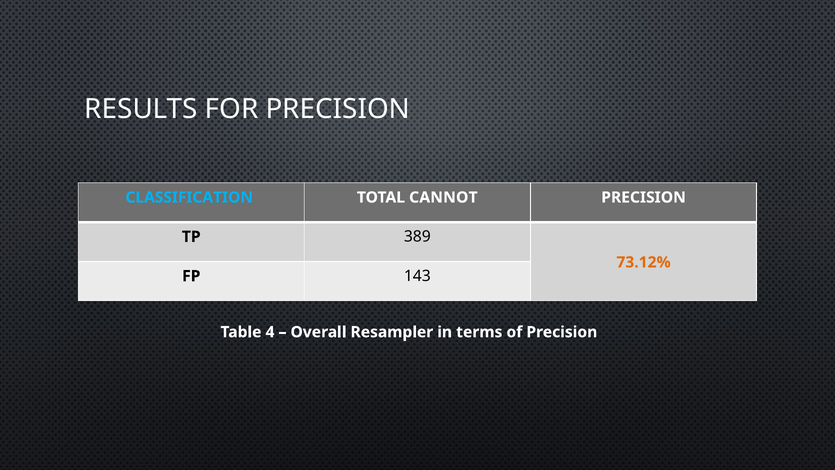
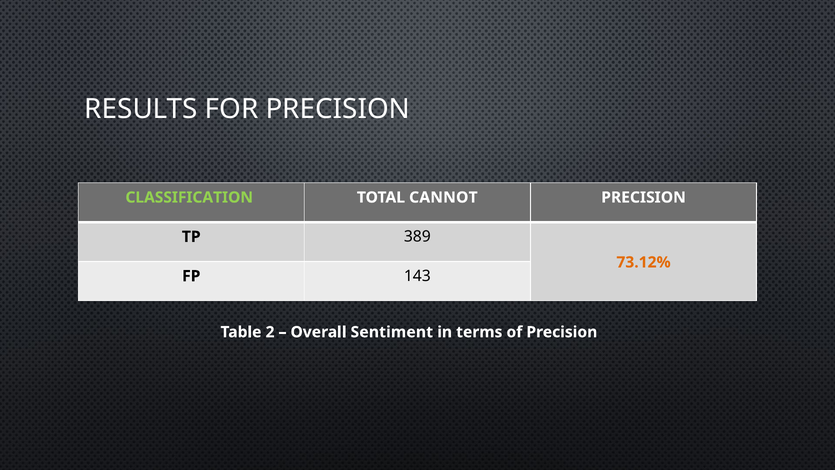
CLASSIFICATION colour: light blue -> light green (189, 197)
4: 4 -> 2 (270, 332)
Resampler: Resampler -> Sentiment (392, 332)
